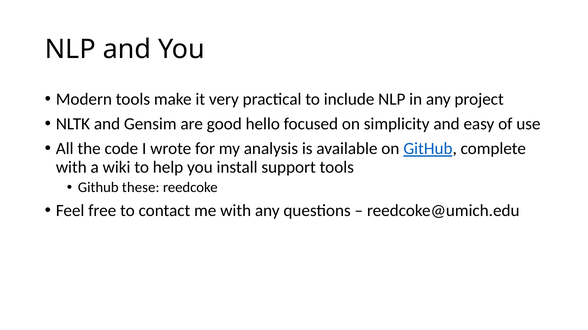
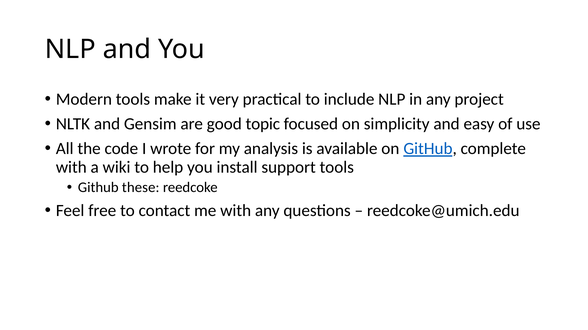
hello: hello -> topic (263, 124)
